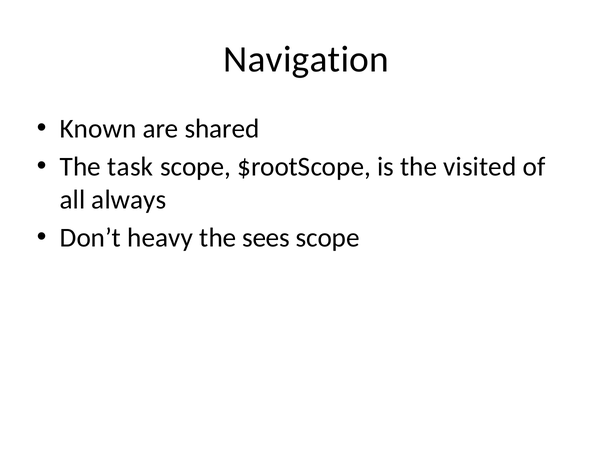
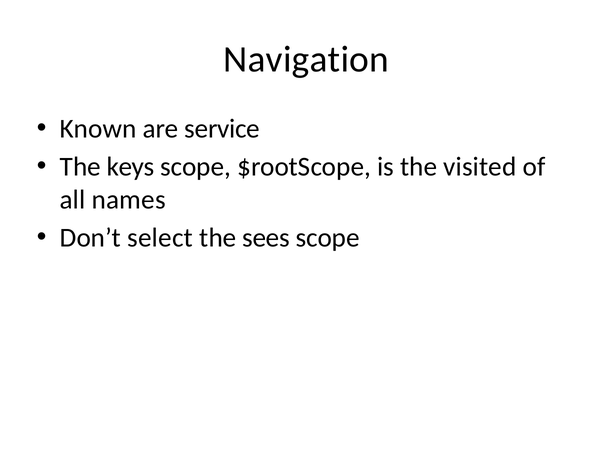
shared: shared -> service (222, 129)
task: task -> keys (131, 167)
always: always -> names (129, 199)
heavy: heavy -> select (160, 238)
